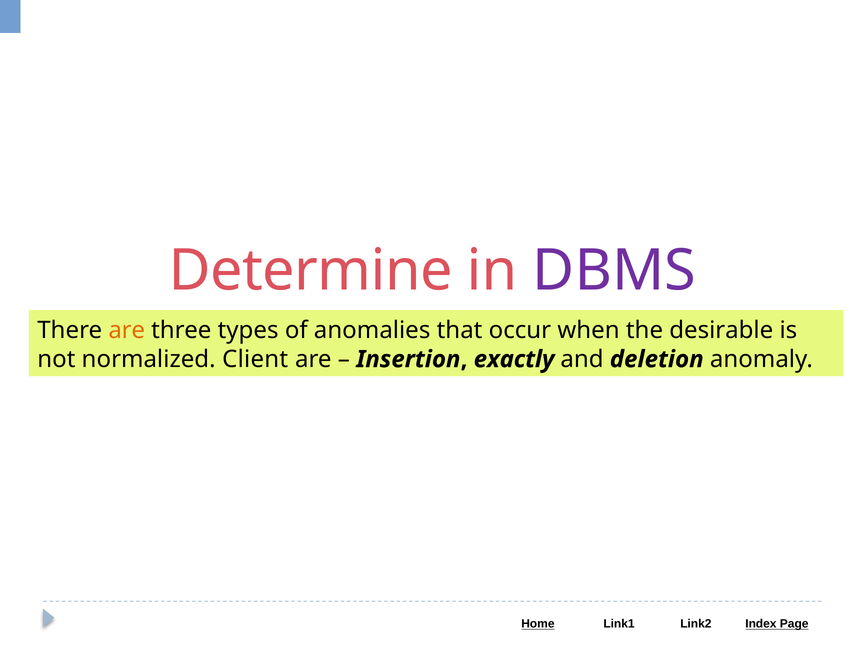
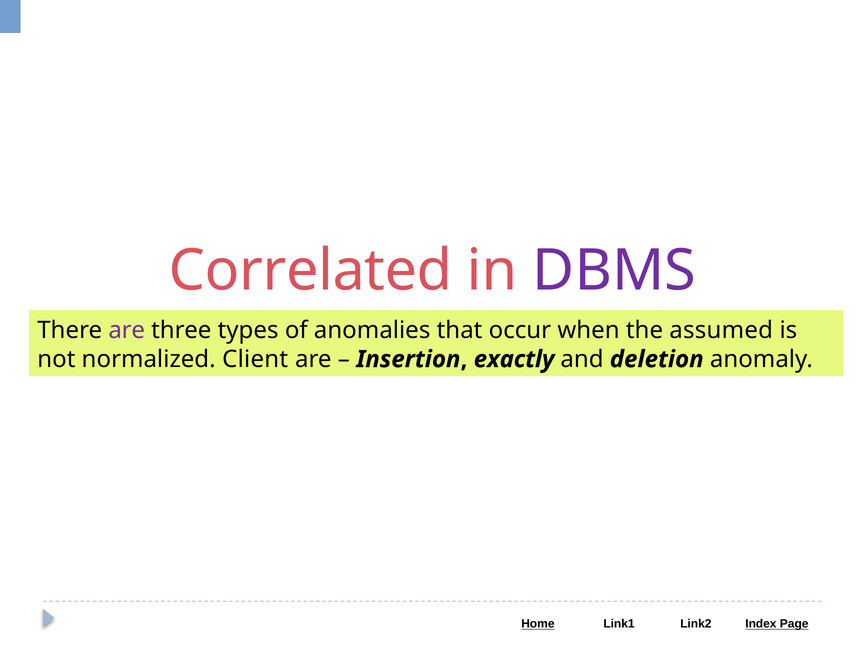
Determine: Determine -> Correlated (311, 270)
are colour: orange -> purple (127, 330)
desirable: desirable -> assumed (721, 330)
